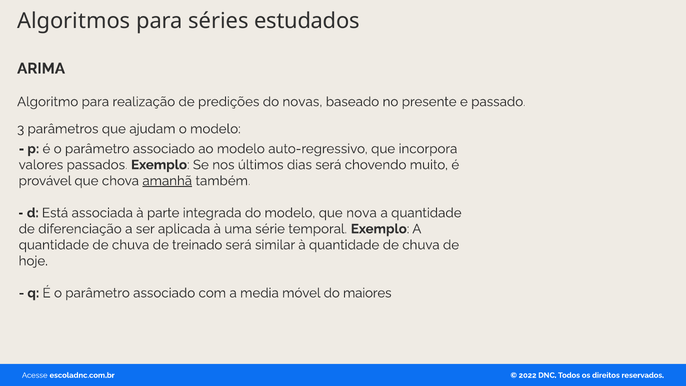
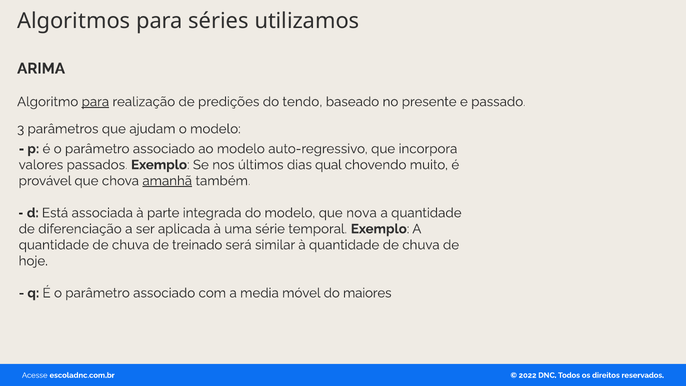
estudados: estudados -> utilizamos (307, 21)
para underline: none -> present (95, 102)
novas: novas -> tendo (302, 102)
dias será: será -> qual (328, 165)
